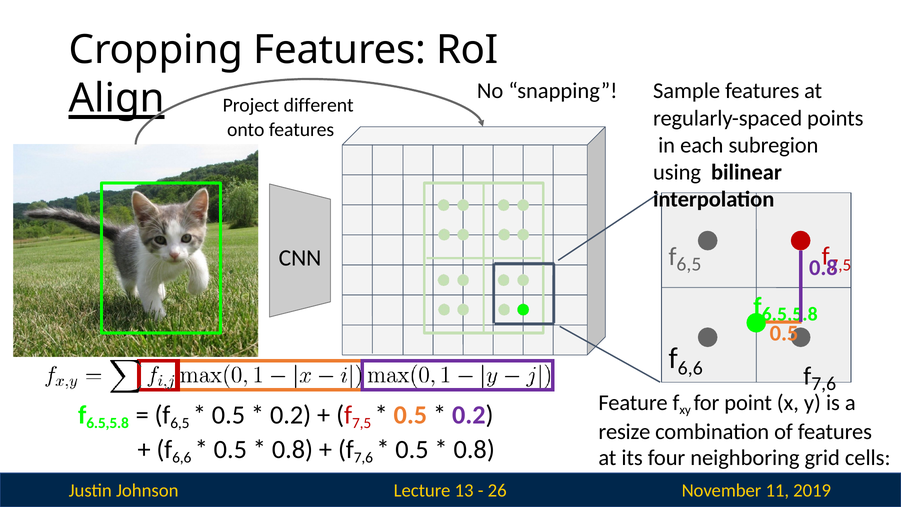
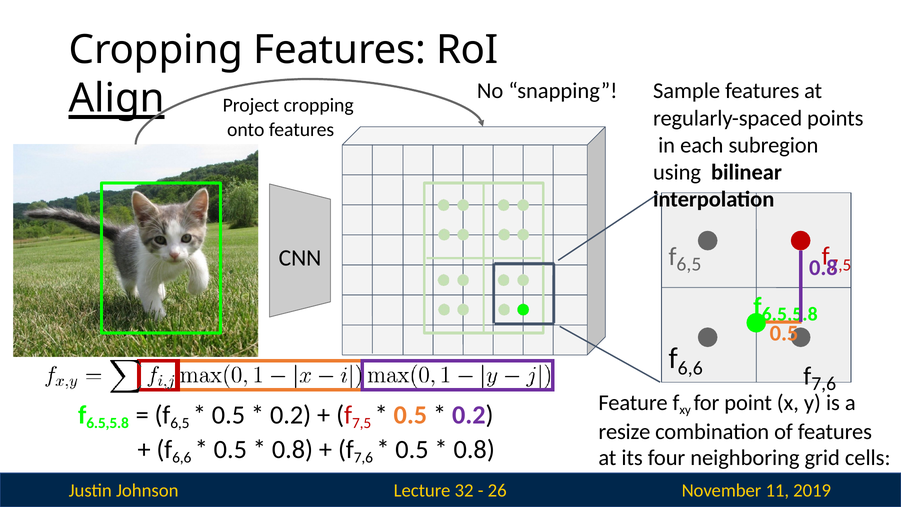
Project different: different -> cropping (319, 105)
13: 13 -> 32 (464, 490)
